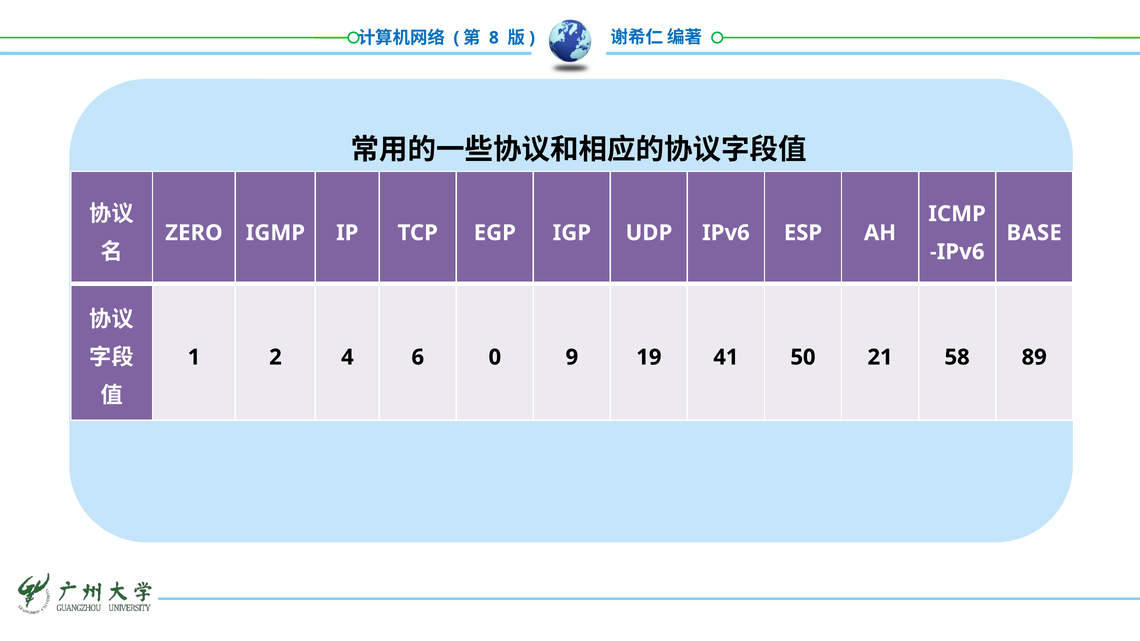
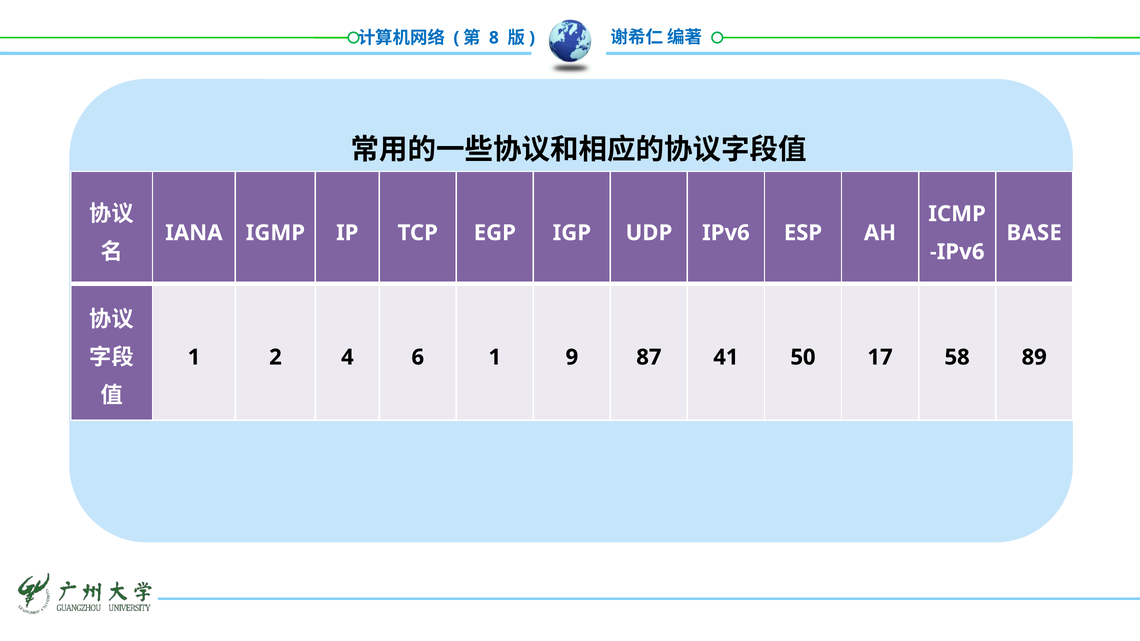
ZERO: ZERO -> IANA (194, 233)
6 0: 0 -> 1 (495, 357)
19: 19 -> 87 (649, 357)
21: 21 -> 17 (880, 357)
